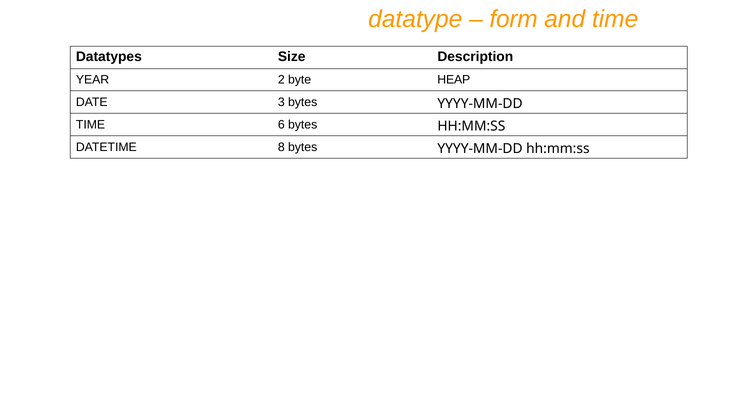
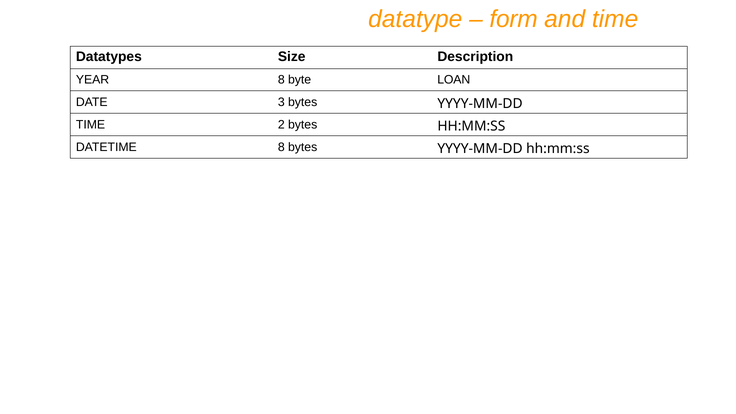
YEAR 2: 2 -> 8 (281, 80)
HEAP: HEAP -> LOAN (454, 80)
6: 6 -> 2 (281, 125)
